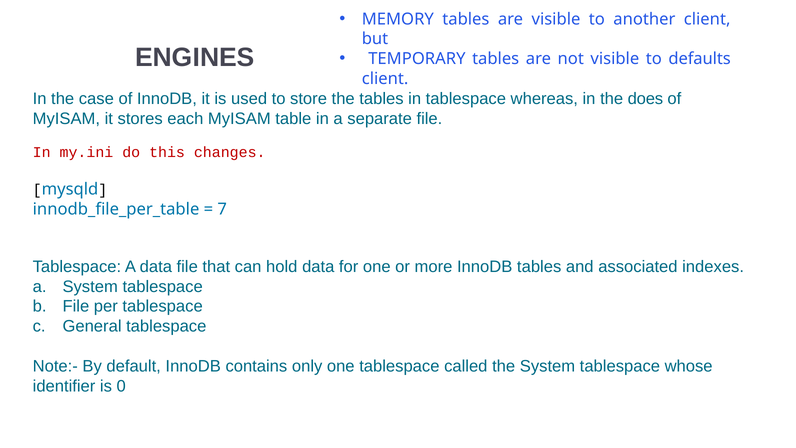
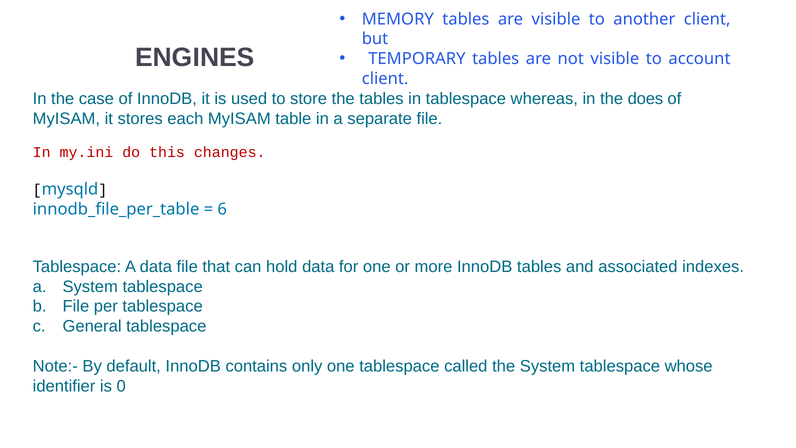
defaults: defaults -> account (699, 59)
7: 7 -> 6 (222, 209)
